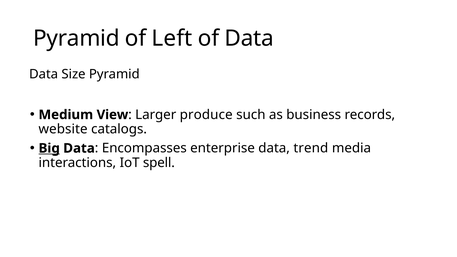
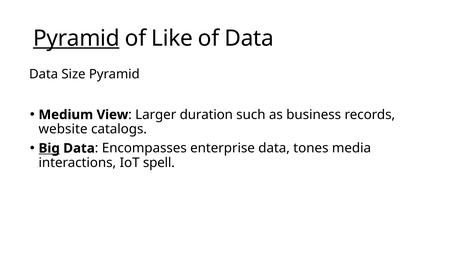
Pyramid underline: none -> present (76, 38)
Left: Left -> Like (172, 38)
produce: produce -> duration (206, 115)
trend: trend -> tones (311, 148)
